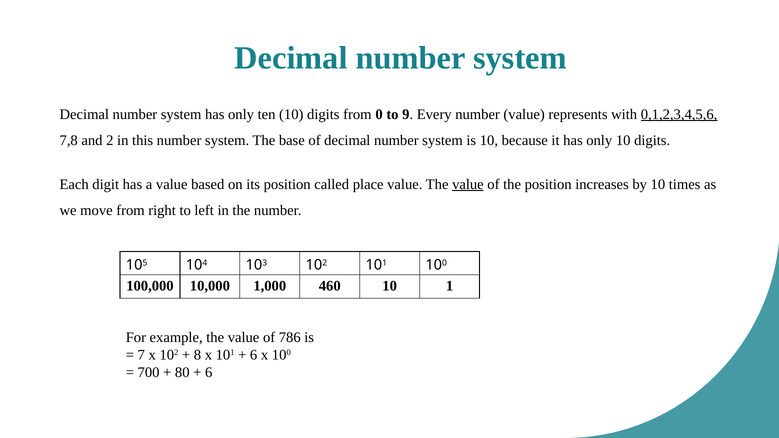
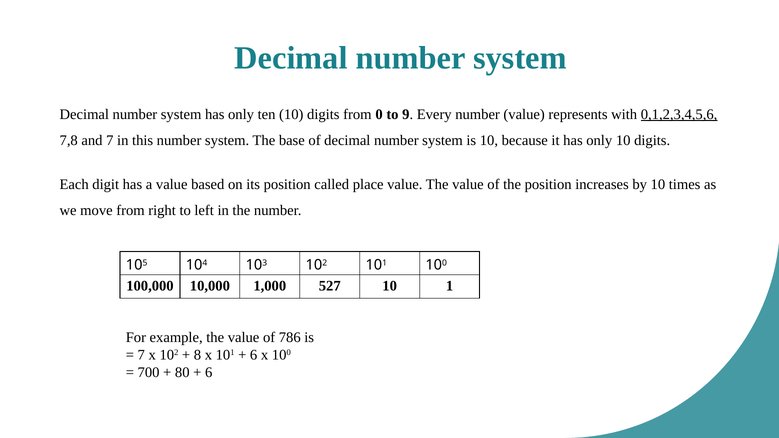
and 2: 2 -> 7 (110, 141)
value underline: present -> none (468, 184)
460: 460 -> 527 (330, 286)
